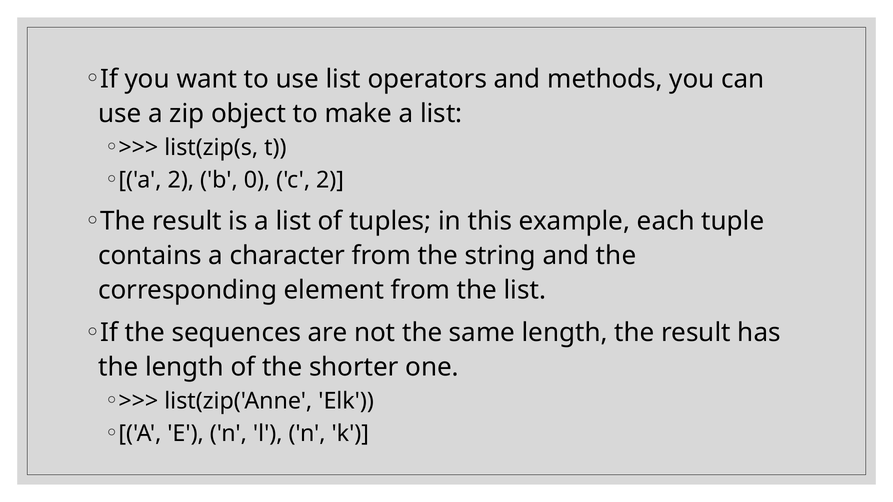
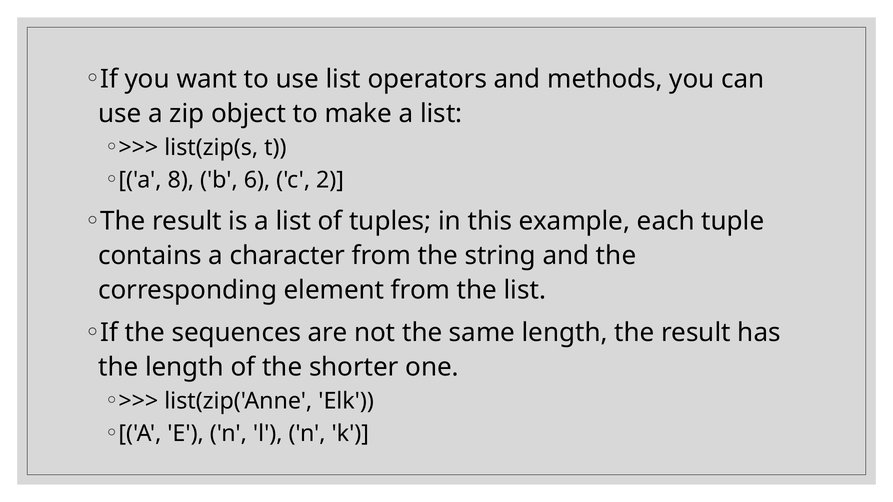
a 2: 2 -> 8 (181, 180)
0: 0 -> 6 (257, 180)
